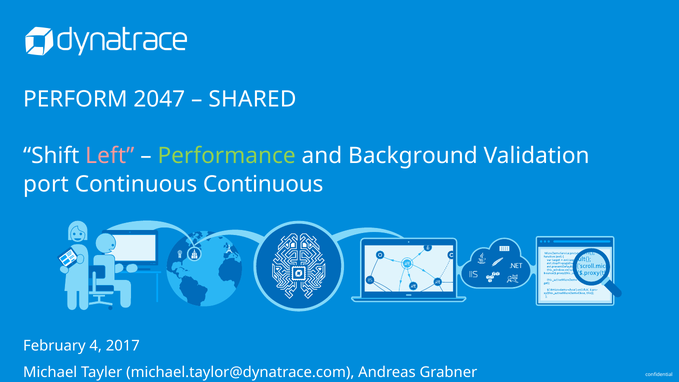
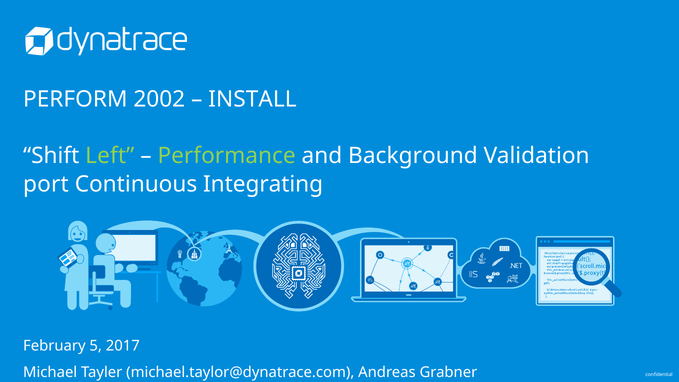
2047: 2047 -> 2002 (159, 99)
SHARED: SHARED -> INSTALL (253, 99)
Left colour: pink -> light green (110, 156)
Continuous Continuous: Continuous -> Integrating (263, 184)
4: 4 -> 5 (96, 346)
